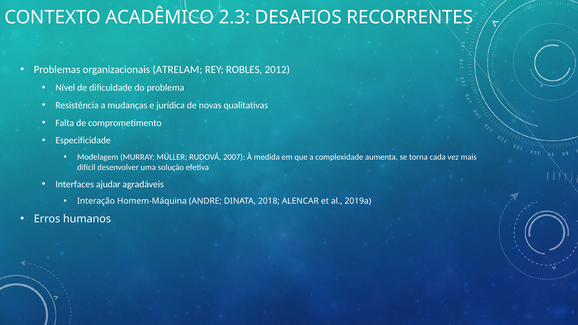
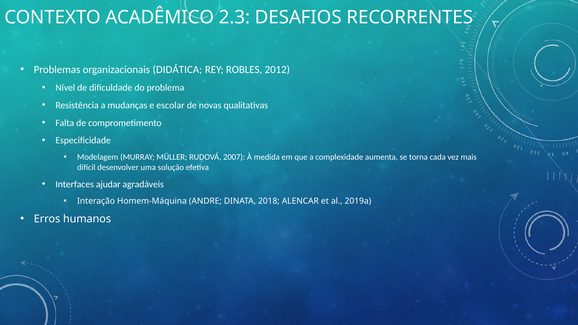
ATRELAM: ATRELAM -> DIDÁTICA (177, 70)
jurídica: jurídica -> escolar (171, 105)
